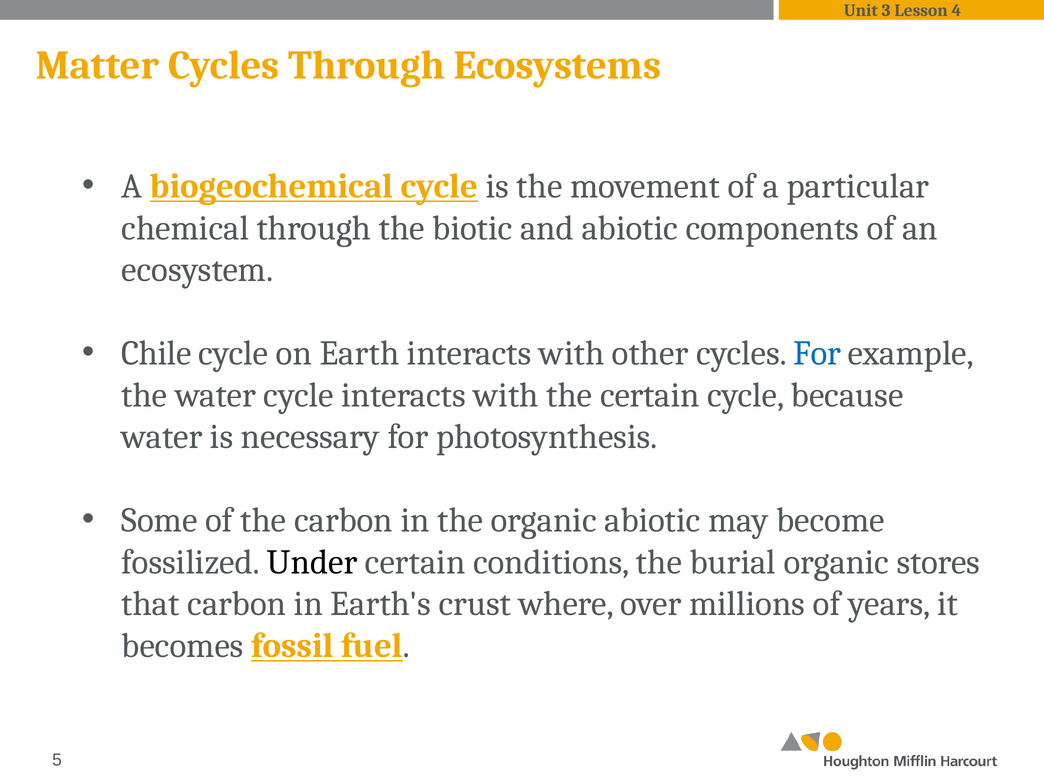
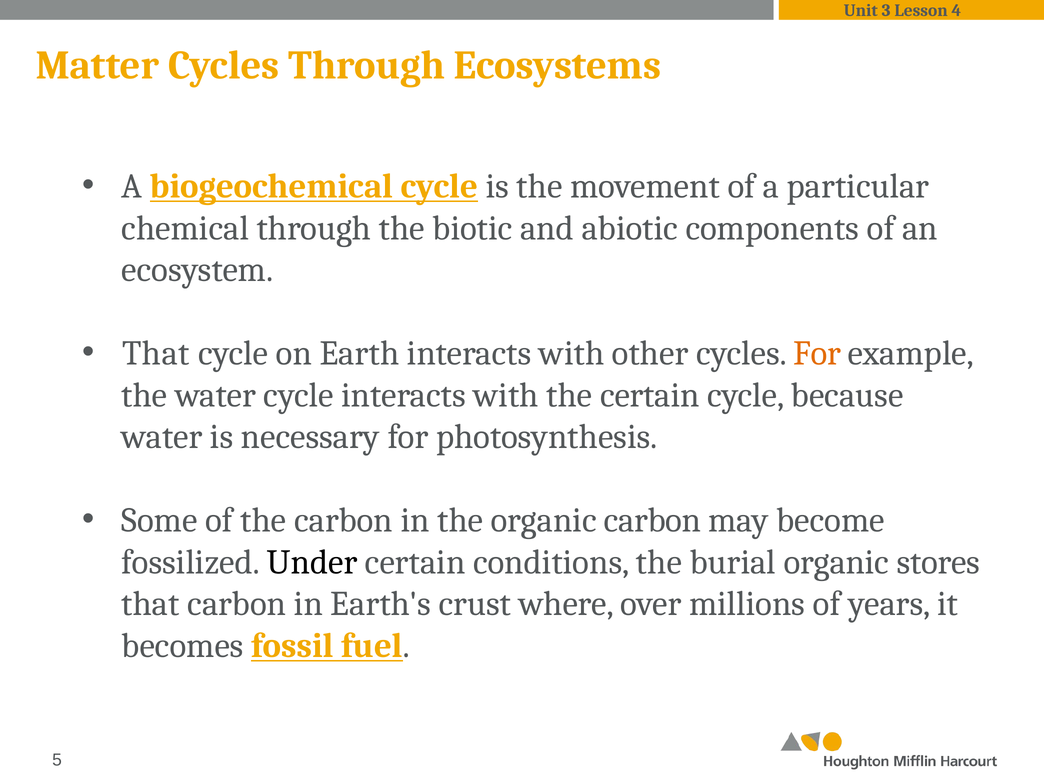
Chile: Chile -> That (156, 353)
For colour: blue -> orange (817, 353)
organic abiotic: abiotic -> carbon (653, 520)
